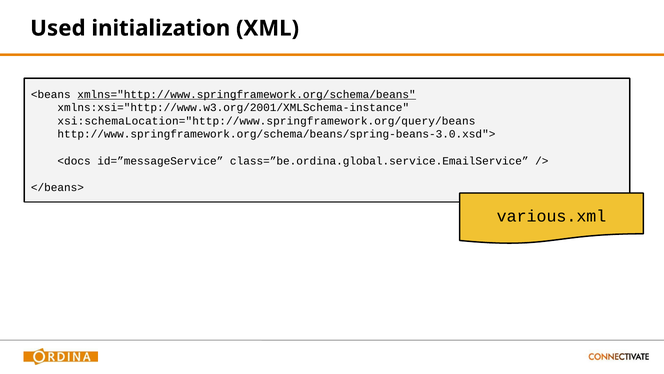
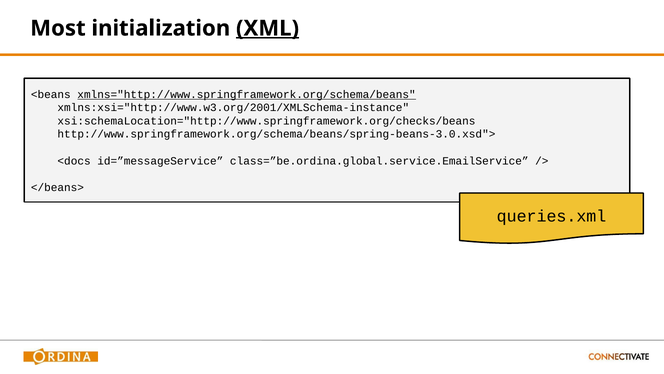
Used: Used -> Most (58, 28)
XML underline: none -> present (268, 28)
xsi:schemaLocation="http://www.springframework.org/query/beans: xsi:schemaLocation="http://www.springframework.org/query/beans -> xsi:schemaLocation="http://www.springframework.org/checks/beans (266, 121)
various.xml: various.xml -> queries.xml (551, 216)
